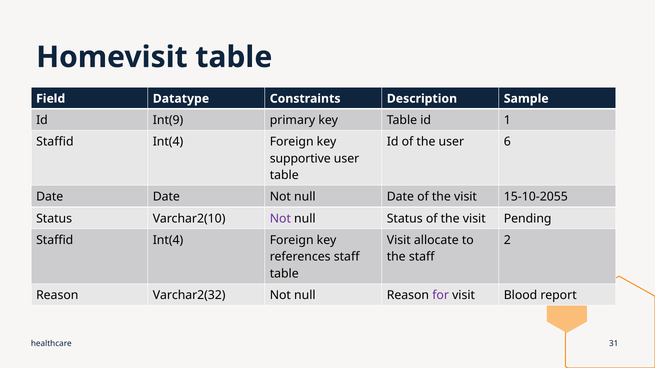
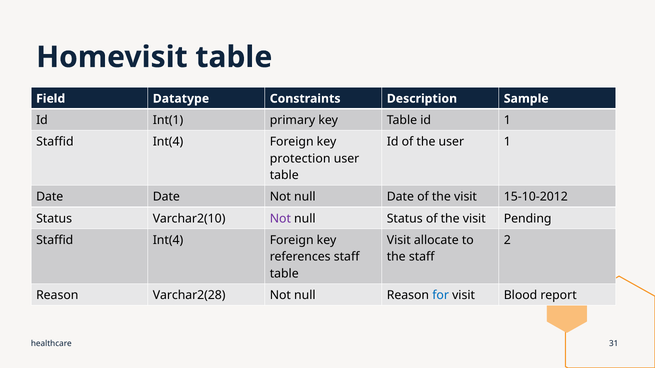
Int(9: Int(9 -> Int(1 (168, 120)
user 6: 6 -> 1 (507, 142)
supportive: supportive -> protection (300, 159)
15-10-2055: 15-10-2055 -> 15-10-2012 (536, 197)
Varchar2(32: Varchar2(32 -> Varchar2(28 (189, 295)
for colour: purple -> blue (441, 295)
